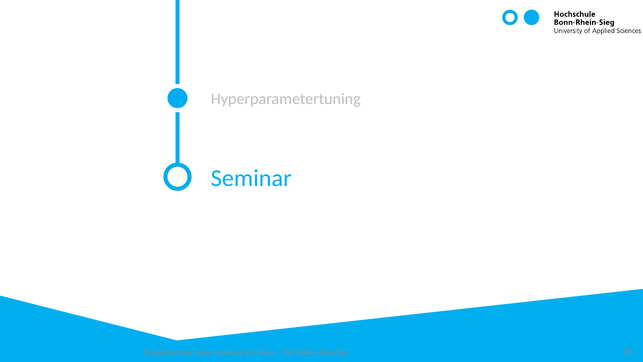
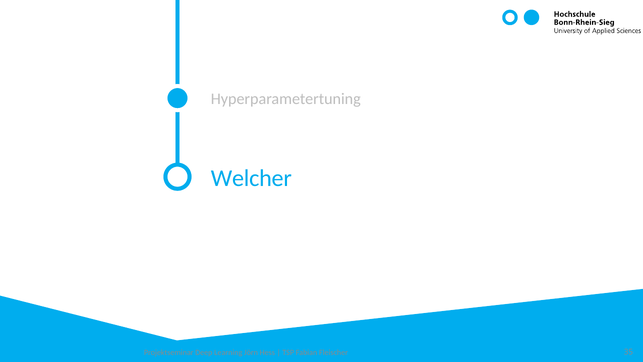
Seminar: Seminar -> Welcher (251, 178)
